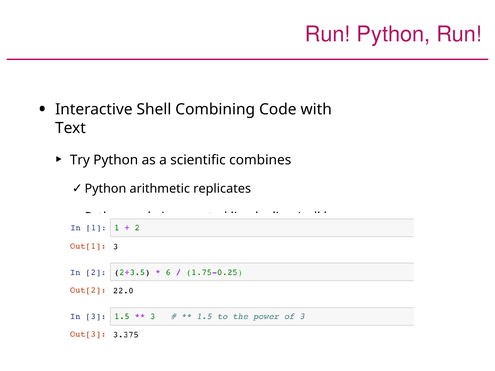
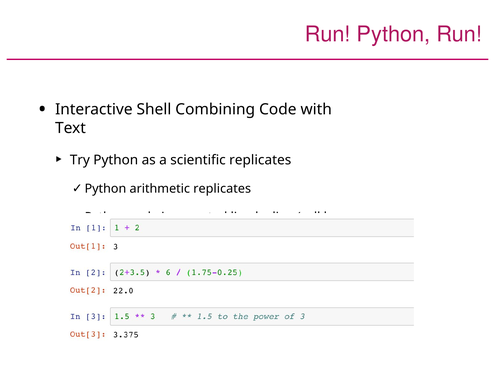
scientific combines: combines -> replicates (260, 160)
